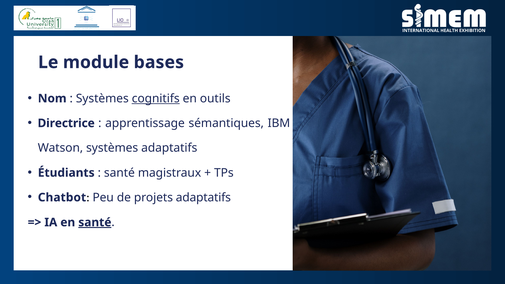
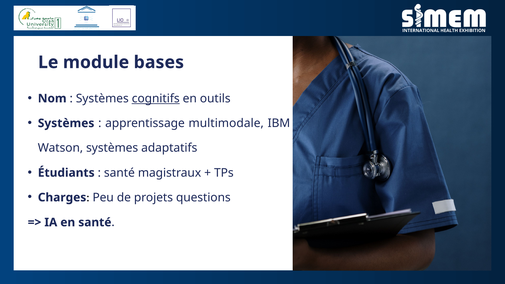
Directrice: Directrice -> Systèmes (66, 123)
sémantiques: sémantiques -> multimodale (226, 123)
Chatbot: Chatbot -> Charges (62, 197)
projets adaptatifs: adaptatifs -> questions (203, 197)
santé underline: present -> none (95, 222)
